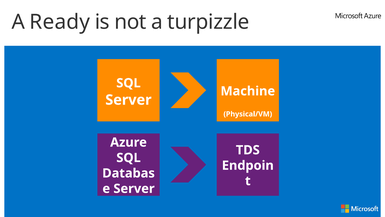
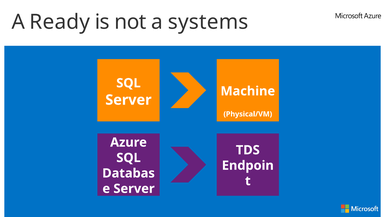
turpizzle: turpizzle -> systems (208, 22)
